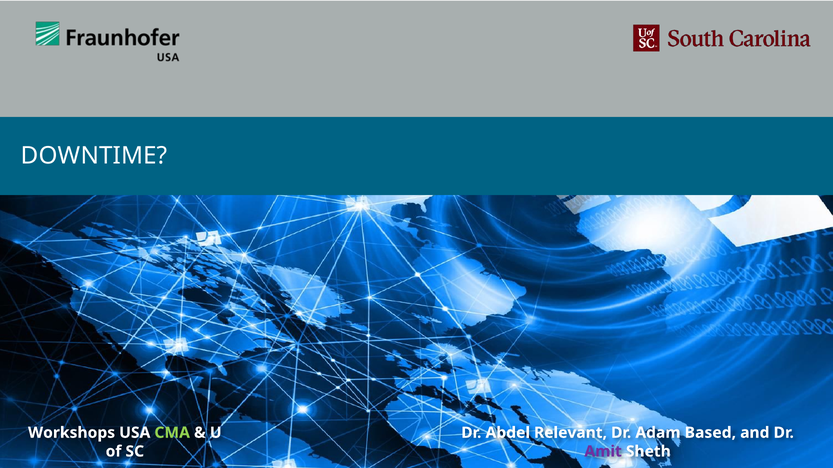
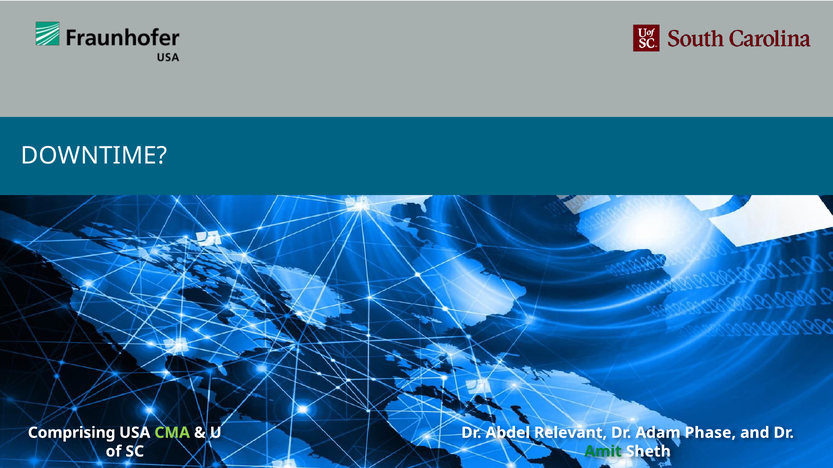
Workshops: Workshops -> Comprising (72, 433)
Based: Based -> Phase (710, 433)
Amit colour: purple -> green (603, 452)
